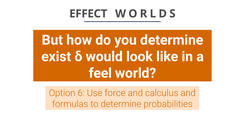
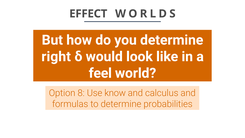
exist: exist -> right (56, 57)
6: 6 -> 8 (81, 93)
force: force -> know (115, 93)
